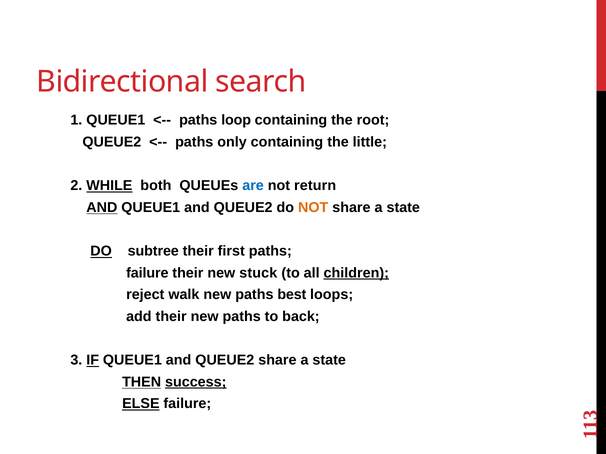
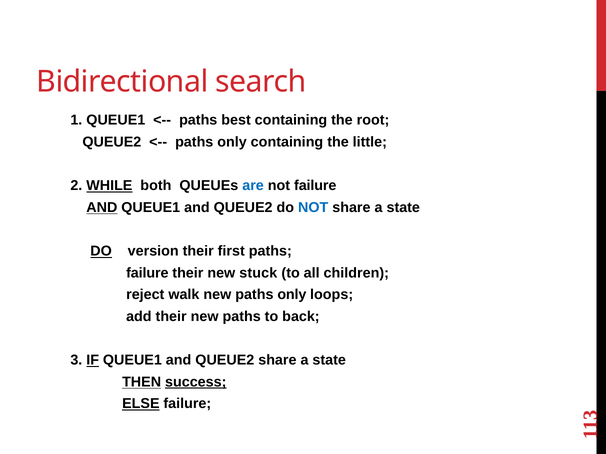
loop: loop -> best (236, 120)
not return: return -> failure (315, 186)
NOT colour: orange -> blue (313, 208)
subtree: subtree -> version (153, 251)
children underline: present -> none (356, 273)
new paths best: best -> only (292, 295)
